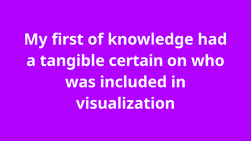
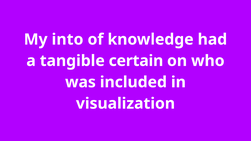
first: first -> into (68, 39)
